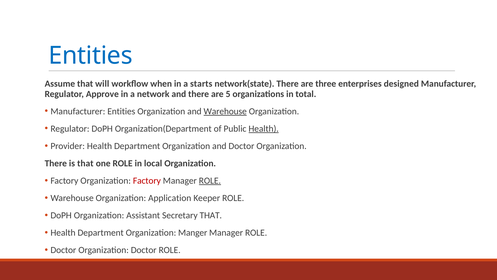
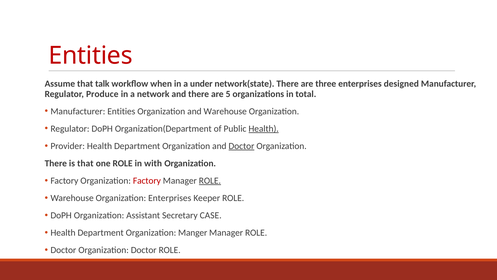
Entities colour: blue -> red (91, 56)
will: will -> talk (102, 84)
starts: starts -> under (201, 84)
Approve: Approve -> Produce (102, 94)
Warehouse underline: present -> none (225, 111)
Doctor underline: none -> present (241, 146)
local: local -> with (153, 163)
Organization Application: Application -> Enterprises (170, 198)
Secretary THAT: THAT -> CASE (211, 215)
